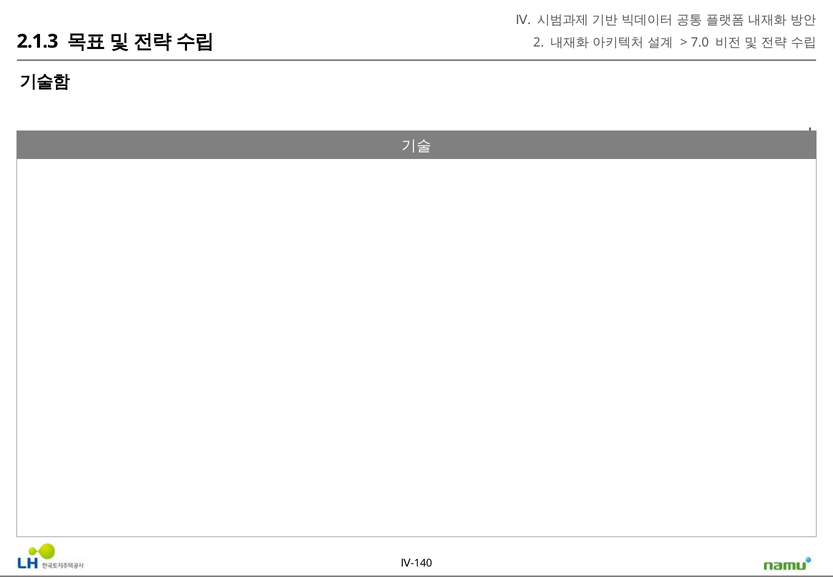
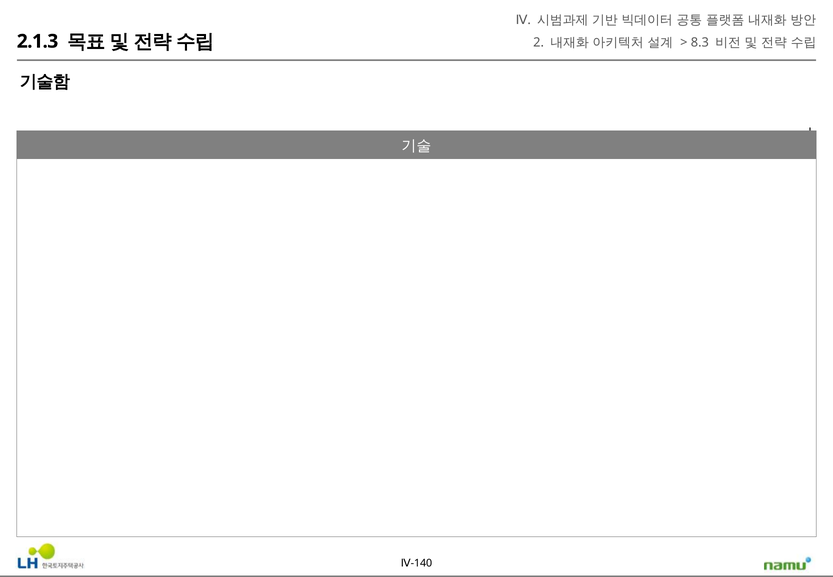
7.0: 7.0 -> 8.3 (700, 43)
